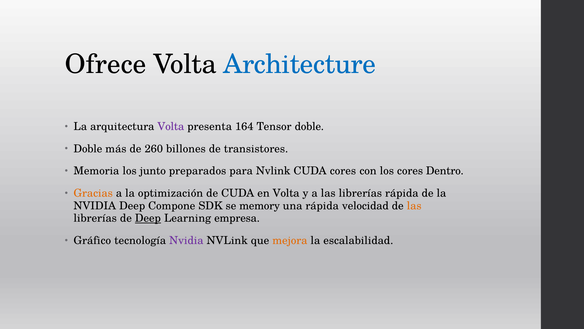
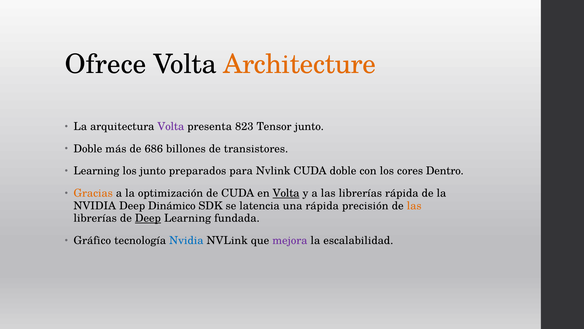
Architecture colour: blue -> orange (300, 64)
164: 164 -> 823 (244, 126)
Tensor doble: doble -> junto (309, 126)
260: 260 -> 686 (154, 149)
Memoria: Memoria -> Learning (96, 171)
CUDA cores: cores -> doble (343, 171)
Volta underline: none -> present (286, 193)
Compone: Compone -> Dinámico (172, 205)
memory: memory -> latencia (260, 205)
velocidad: velocidad -> precisión (365, 205)
empresa: empresa -> fundada (237, 218)
Nvidia colour: purple -> blue (186, 240)
mejora colour: orange -> purple (290, 240)
